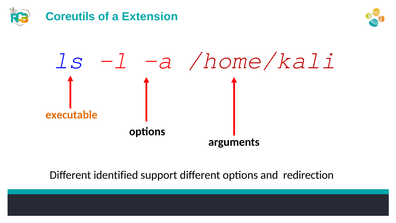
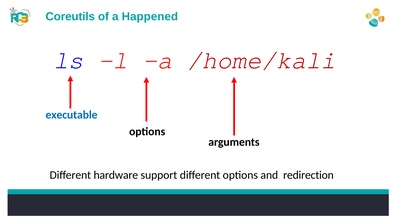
Extension: Extension -> Happened (150, 17)
executable colour: orange -> blue (72, 115)
identified: identified -> hardware (116, 175)
